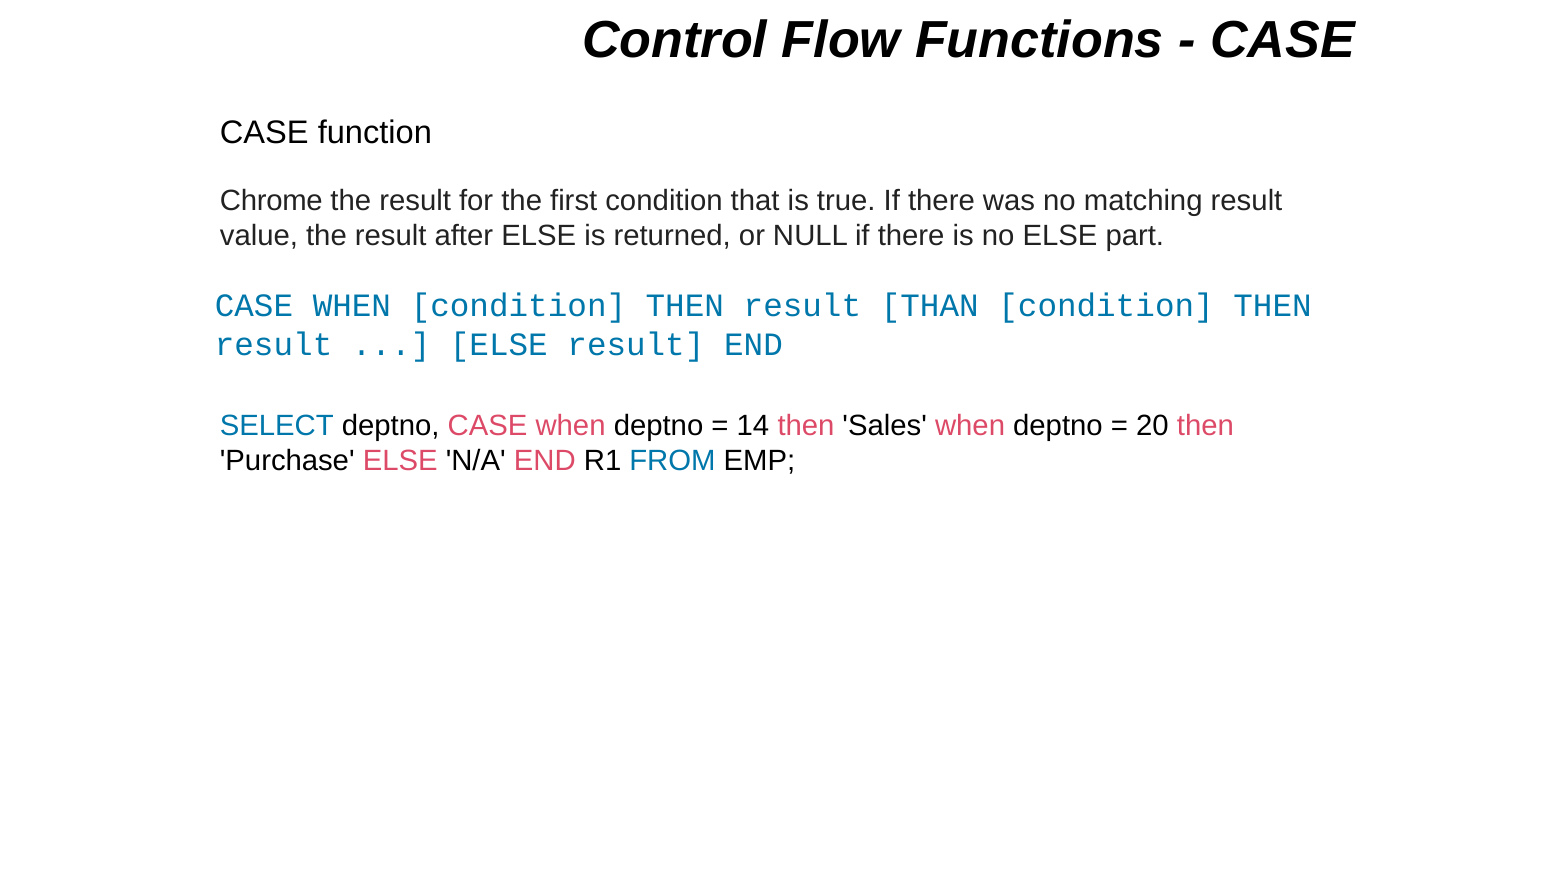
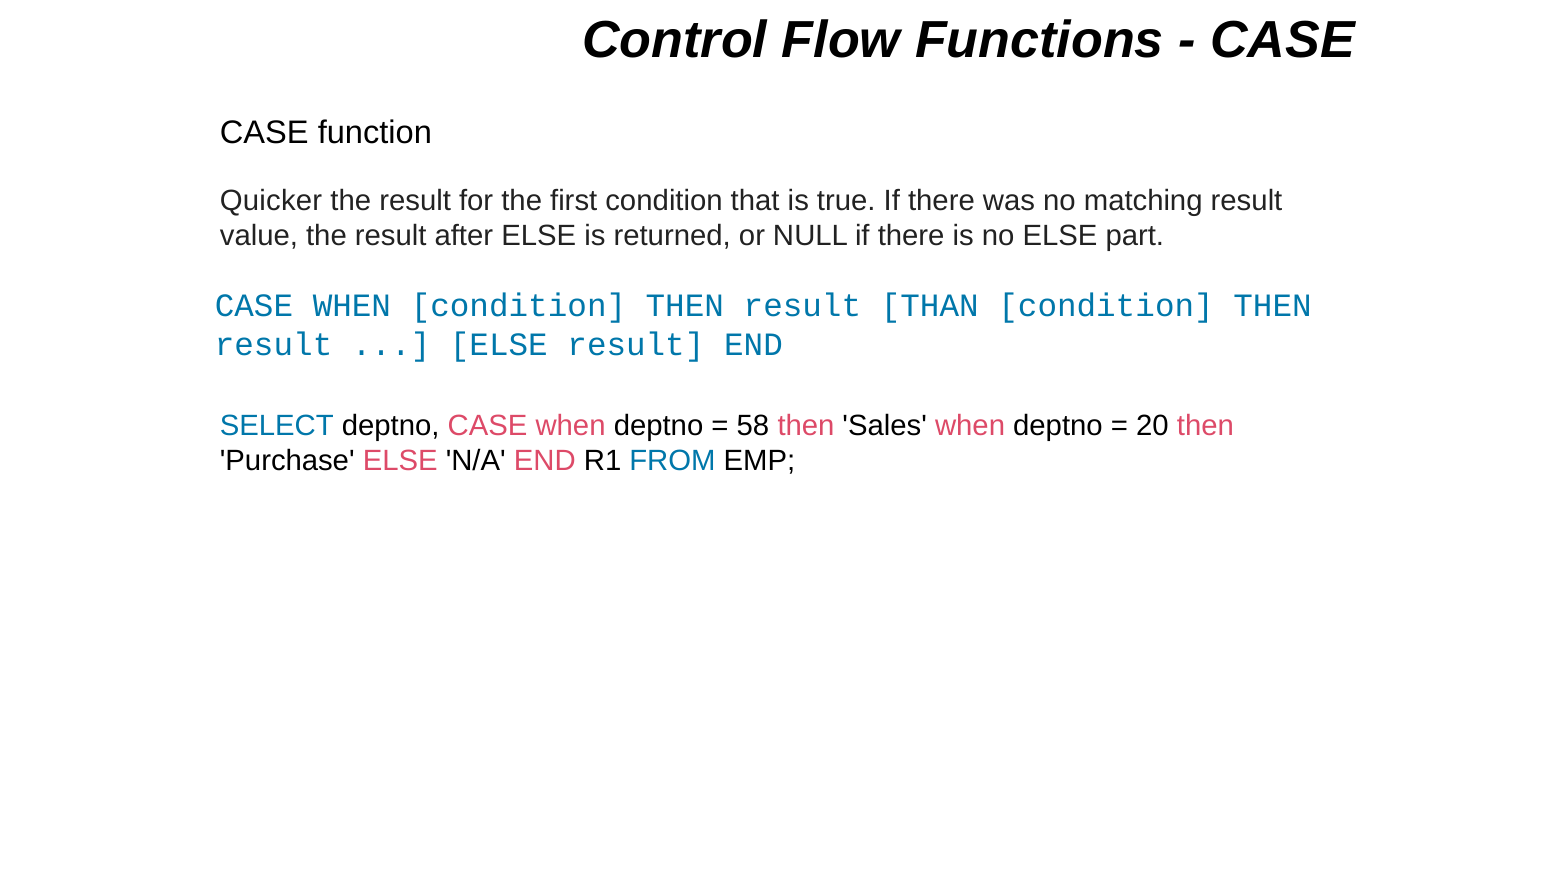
Chrome: Chrome -> Quicker (271, 201)
14: 14 -> 58 (753, 426)
